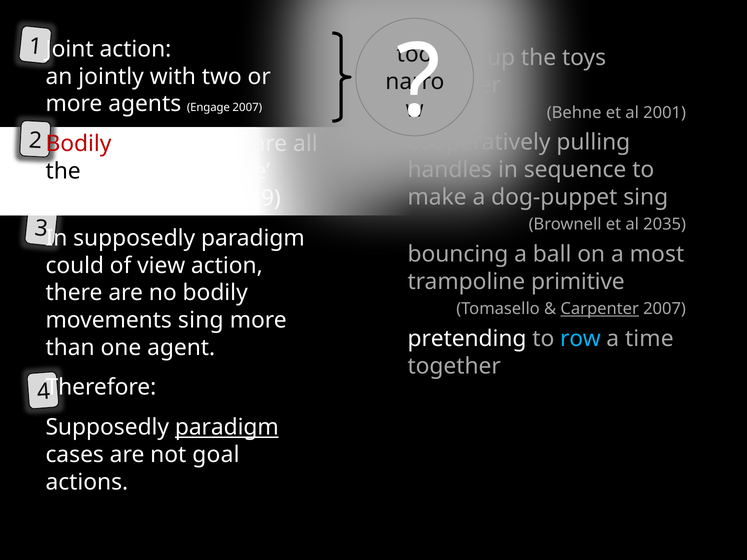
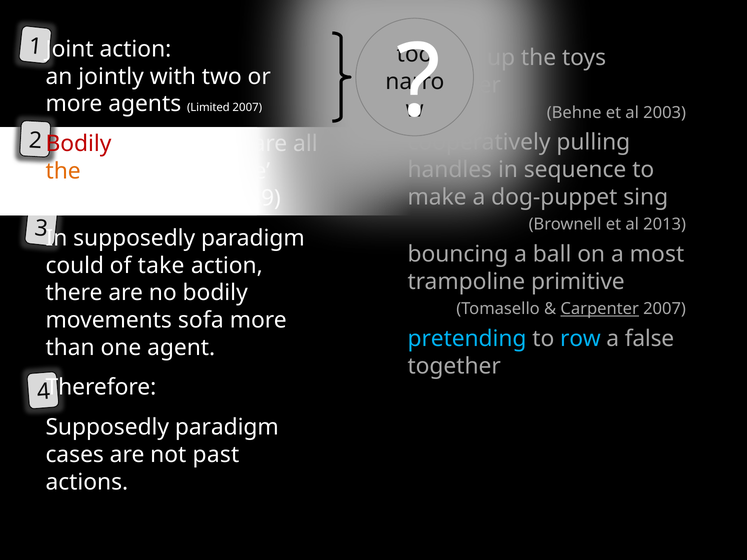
Engage: Engage -> Limited (208, 108)
2001: 2001 -> 2003 (665, 113)
the colour: black -> orange (63, 171)
2035: 2035 -> 2013 (665, 225)
view: view -> take (161, 266)
movements sing: sing -> sofa (201, 320)
pretending colour: white -> light blue (467, 339)
time: time -> false (649, 339)
paradigm underline: present -> none (227, 427)
goal: goal -> past (216, 455)
